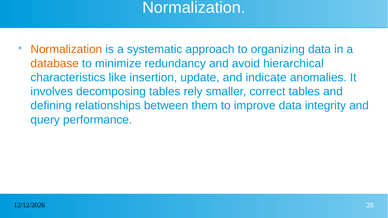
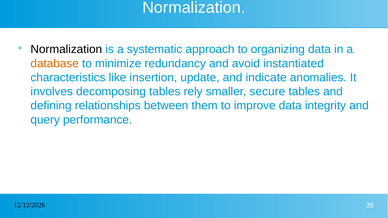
Normalization colour: orange -> black (66, 49)
hierarchical: hierarchical -> instantiated (293, 64)
correct: correct -> secure (267, 92)
